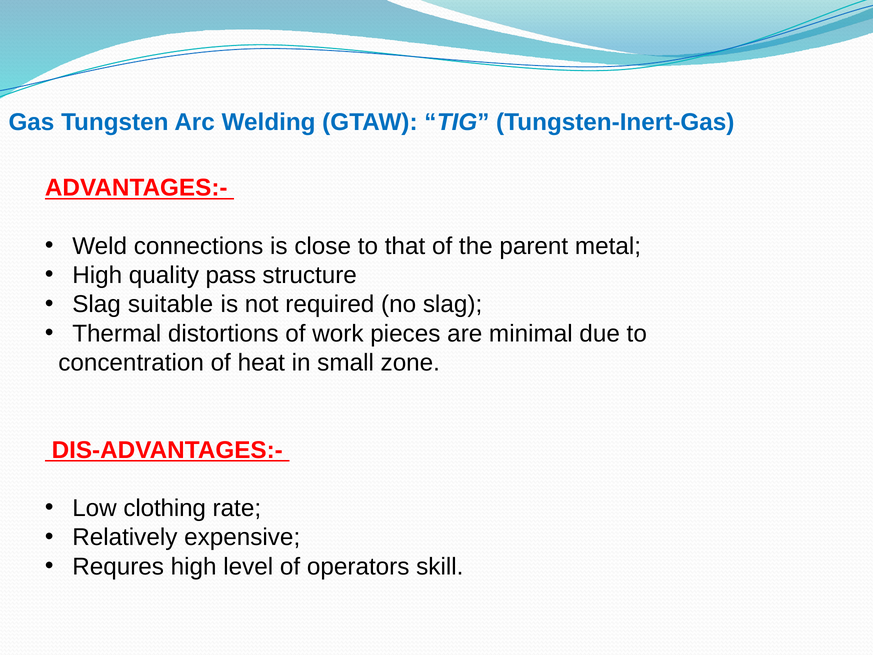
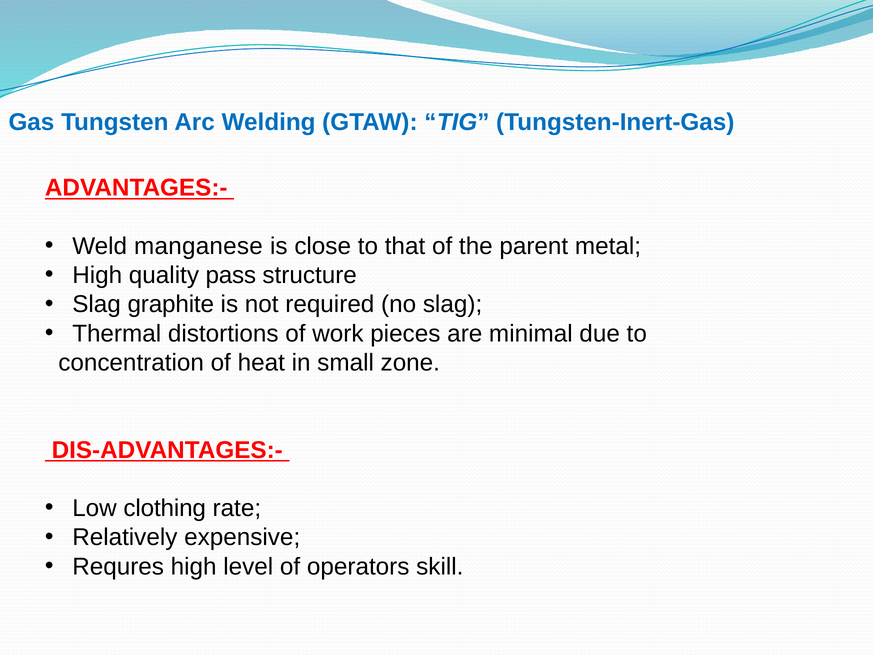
connections: connections -> manganese (198, 246)
suitable: suitable -> graphite (171, 304)
